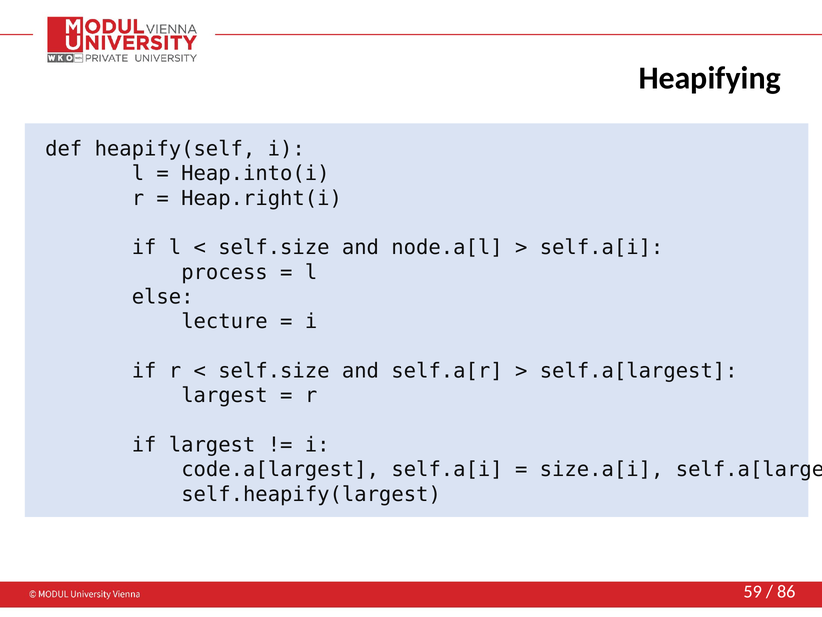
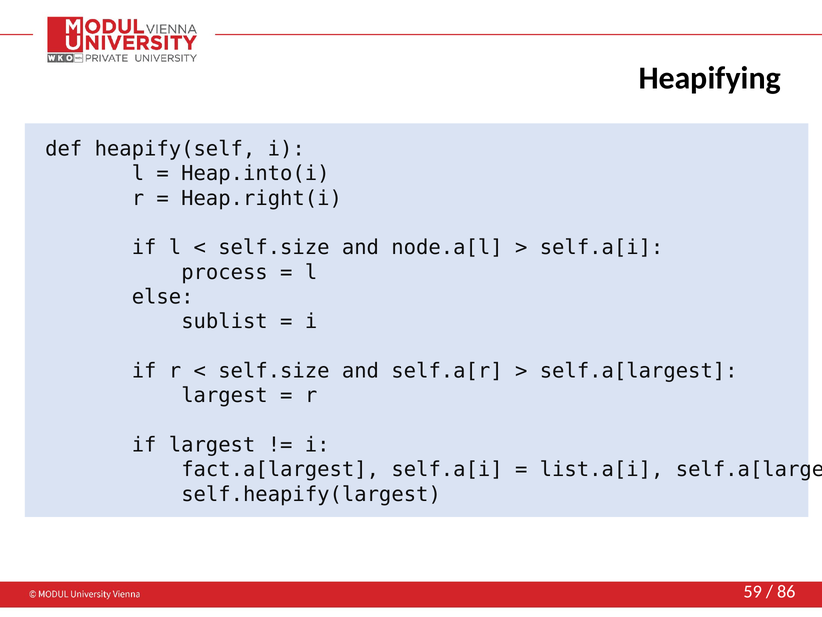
lecture: lecture -> sublist (224, 321)
code.a[largest: code.a[largest -> fact.a[largest (280, 469)
size.a[i: size.a[i -> list.a[i (602, 469)
